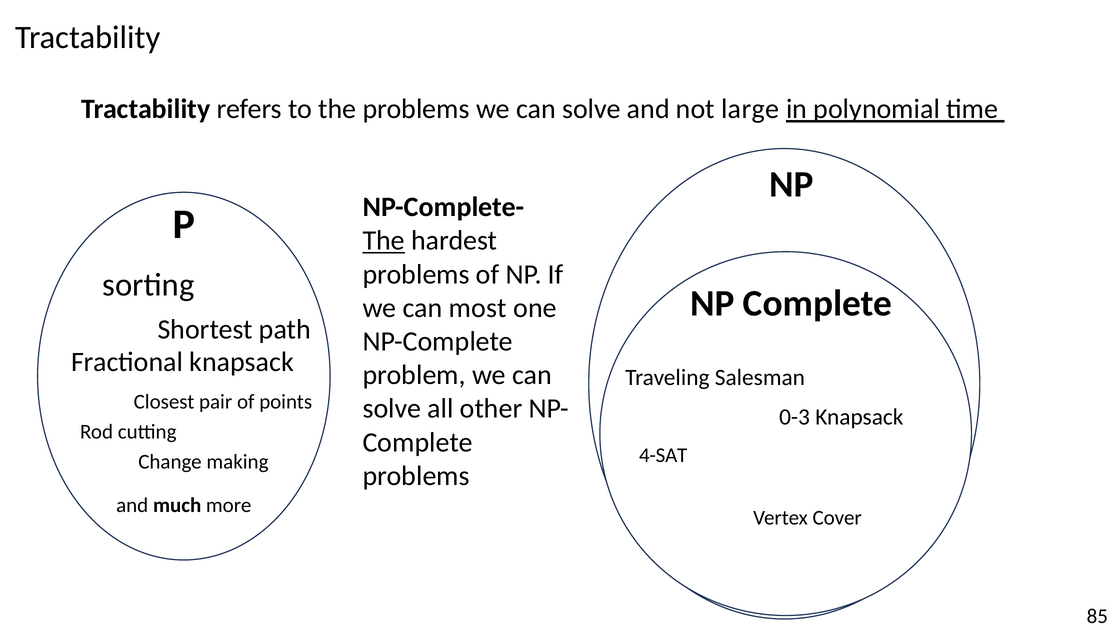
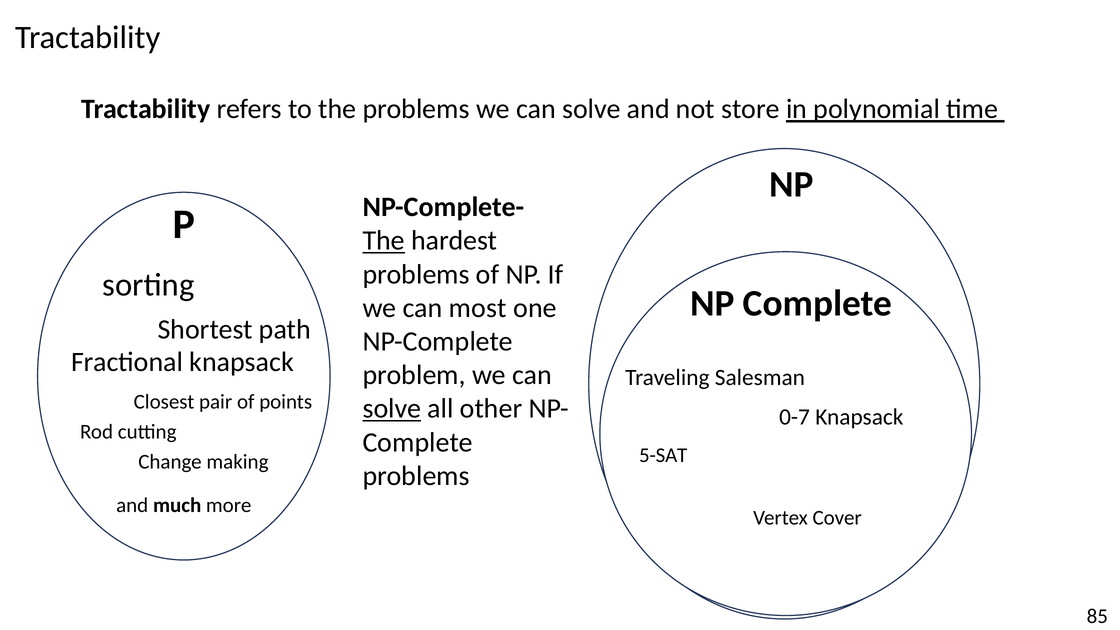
large: large -> store (750, 109)
solve underline: none -> present (392, 409)
0-3: 0-3 -> 0-7 (795, 417)
4-SAT: 4-SAT -> 5-SAT (663, 455)
